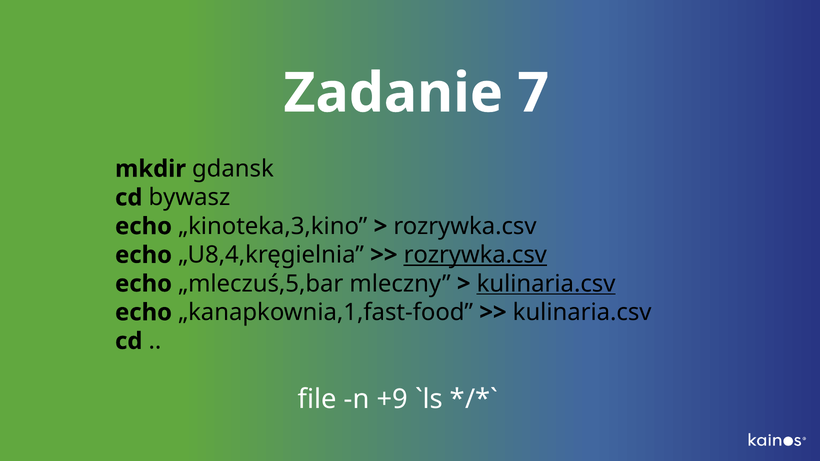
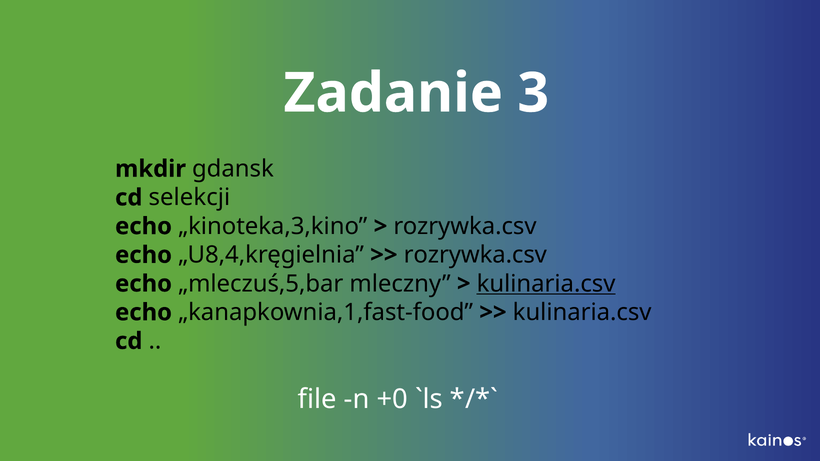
7: 7 -> 3 (533, 93)
bywasz: bywasz -> selekcji (189, 198)
rozrywka.csv underline: present -> none (475, 255)
+9: +9 -> +0 (392, 399)
